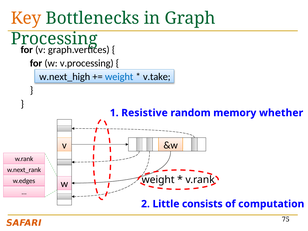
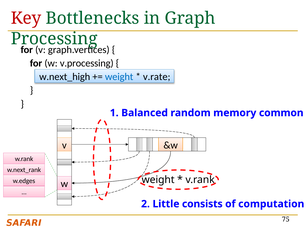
Key colour: orange -> red (26, 18)
v.take: v.take -> v.rate (157, 77)
Resistive: Resistive -> Balanced (145, 113)
whether: whether -> common (281, 113)
